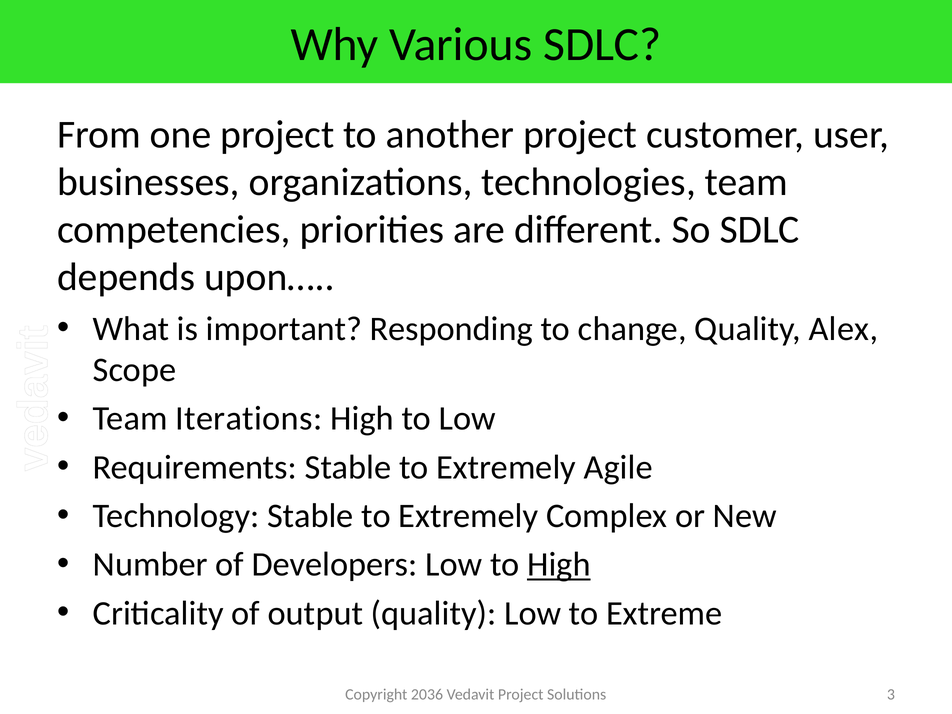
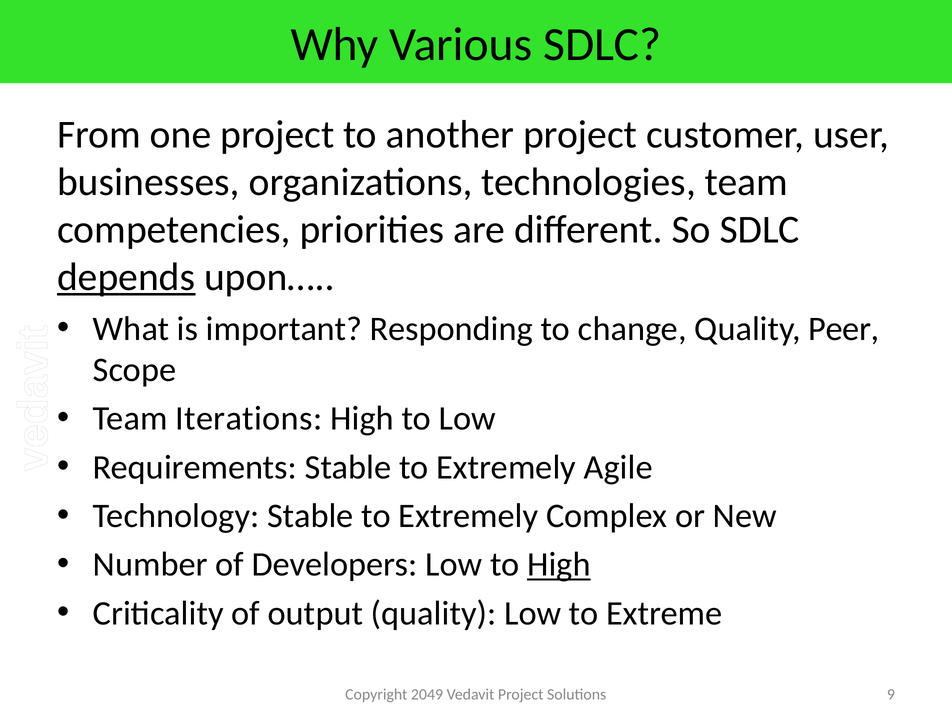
depends underline: none -> present (126, 277)
Alex: Alex -> Peer (844, 329)
2036: 2036 -> 2049 (427, 695)
3: 3 -> 9 (891, 695)
